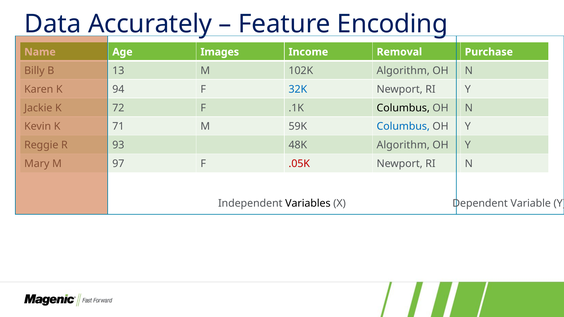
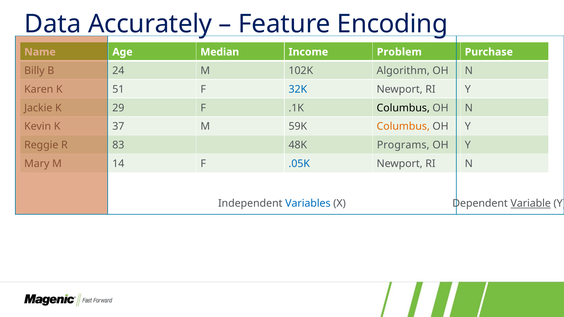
Images: Images -> Median (220, 52)
Removal: Removal -> Problem (399, 52)
13: 13 -> 24 (118, 71)
94: 94 -> 51 (118, 89)
72: 72 -> 29 (118, 108)
71: 71 -> 37 (118, 127)
Columbus colour: blue -> orange (403, 127)
93: 93 -> 83 (118, 145)
48K Algorithm: Algorithm -> Programs (403, 145)
97: 97 -> 14 (118, 164)
.05K colour: red -> blue (299, 164)
Variables colour: black -> blue (308, 203)
Variable underline: none -> present (531, 203)
